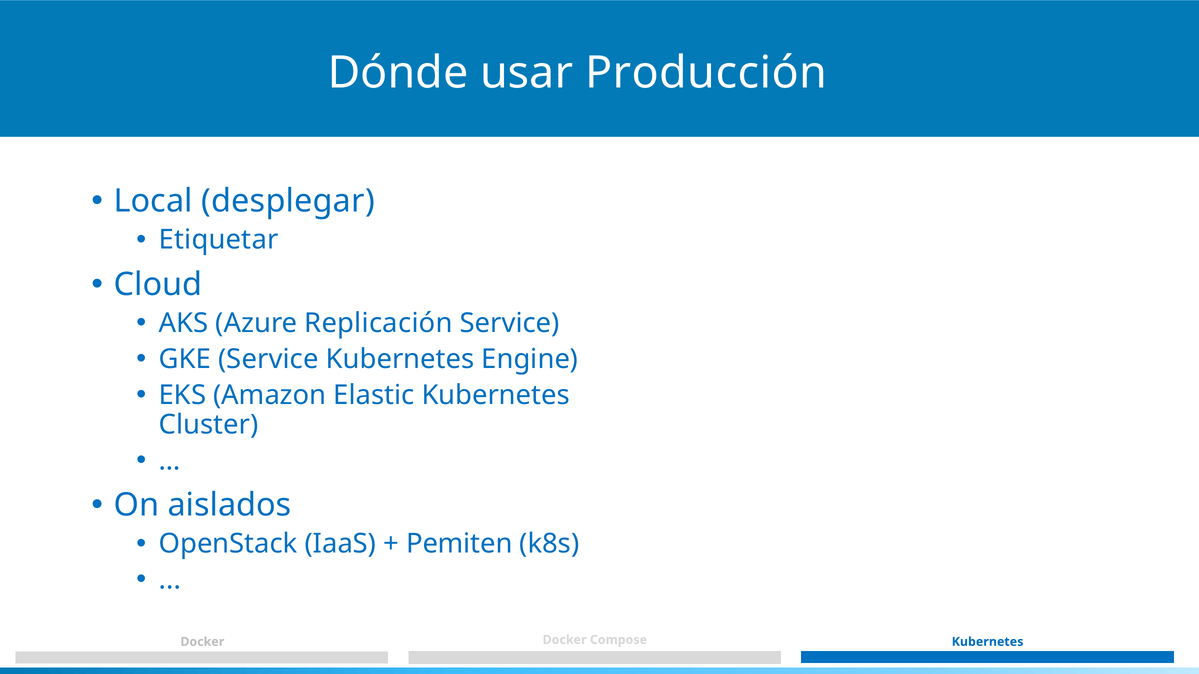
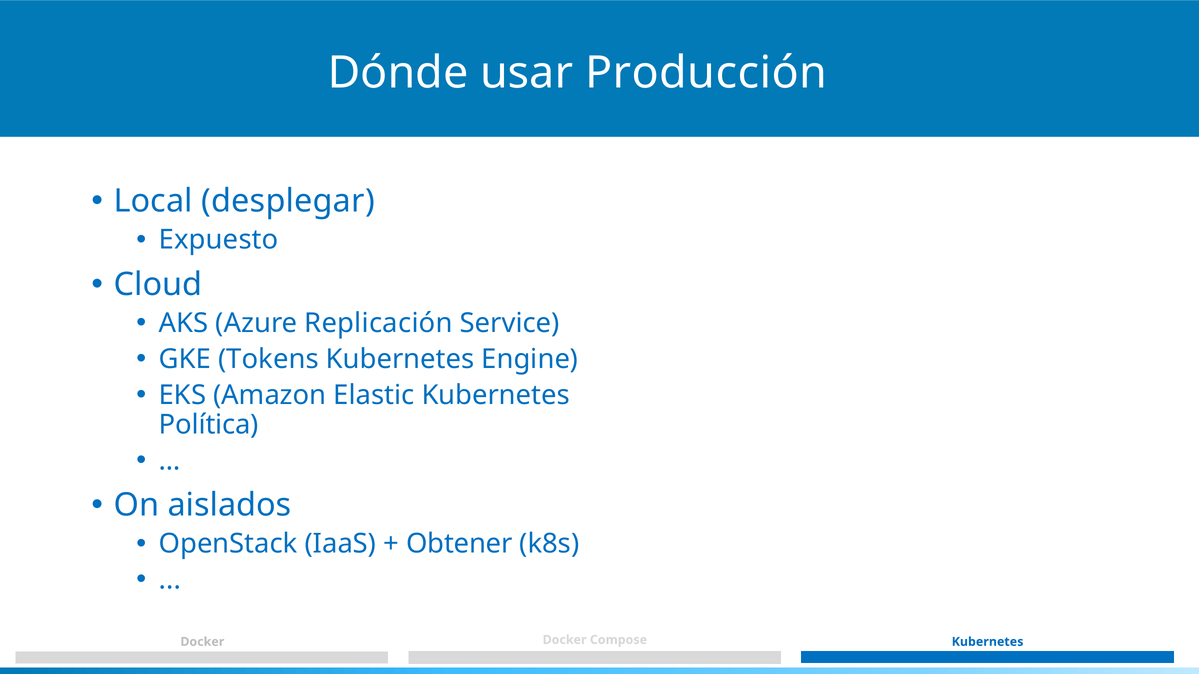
Etiquetar: Etiquetar -> Expuesto (219, 240)
GKE Service: Service -> Tokens (268, 359)
Cluster: Cluster -> Política (209, 425)
Pemiten: Pemiten -> Obtener (459, 544)
